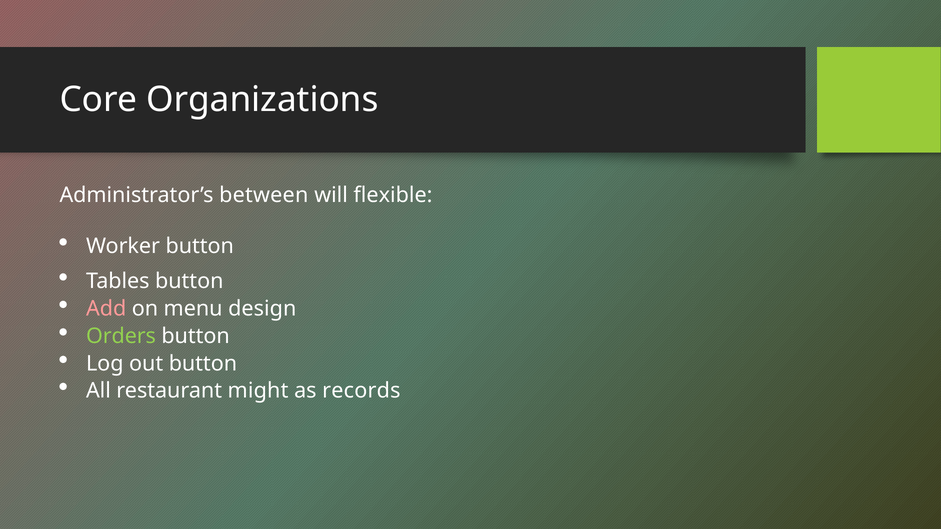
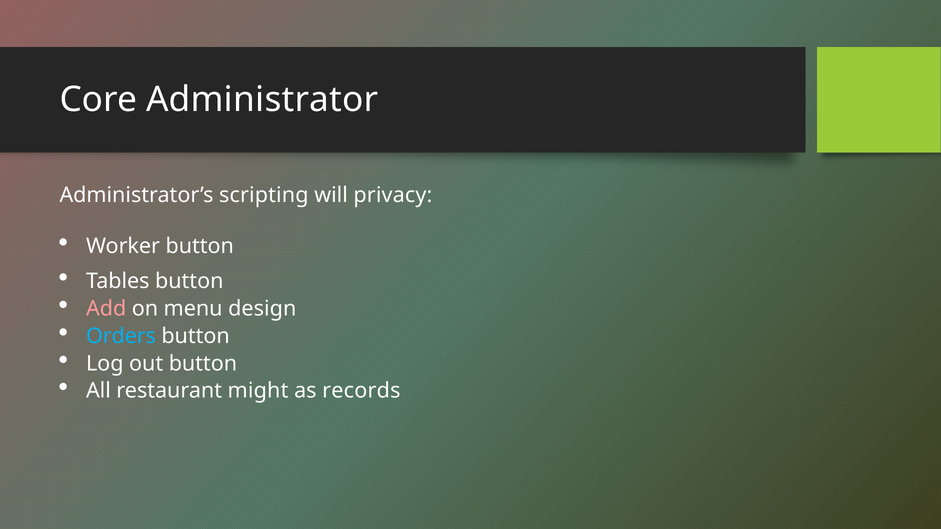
Organizations: Organizations -> Administrator (262, 100)
between: between -> scripting (264, 195)
flexible: flexible -> privacy (393, 195)
Orders colour: light green -> light blue (121, 336)
